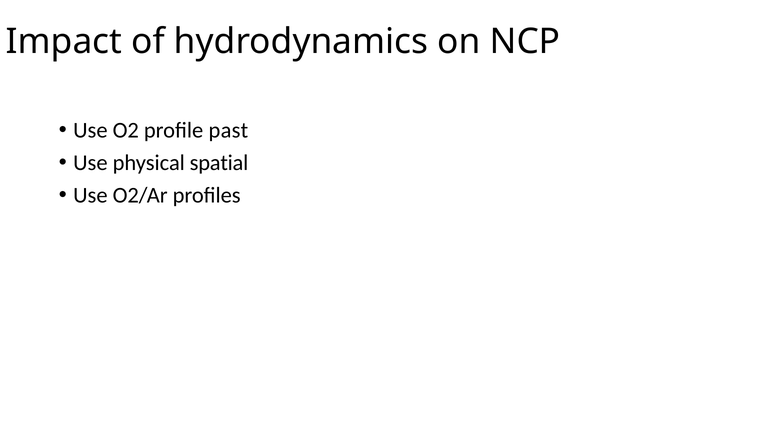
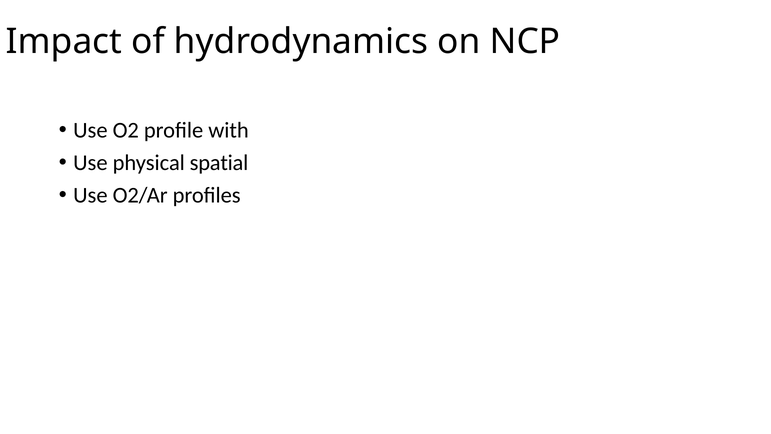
past: past -> with (229, 130)
